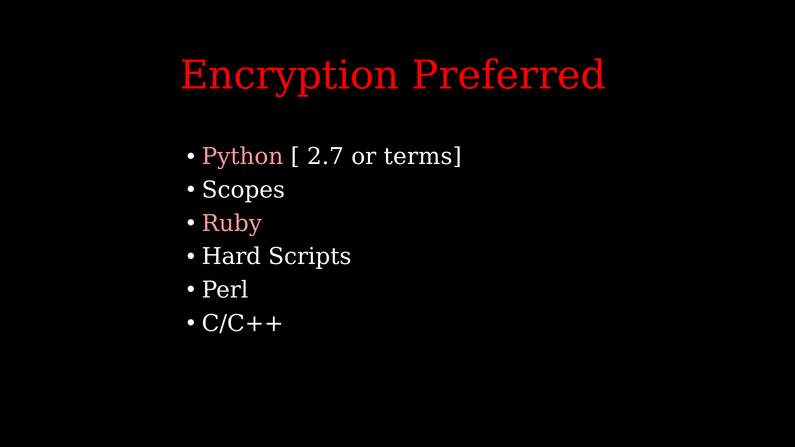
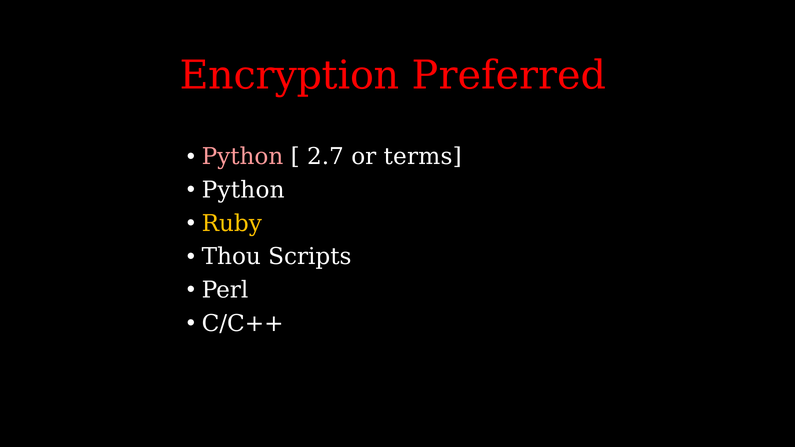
Scopes: Scopes -> Python (243, 190)
Ruby colour: pink -> yellow (232, 224)
Hard: Hard -> Thou (231, 257)
